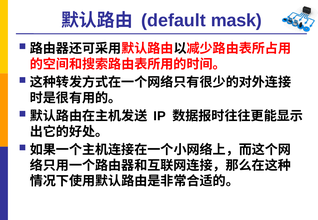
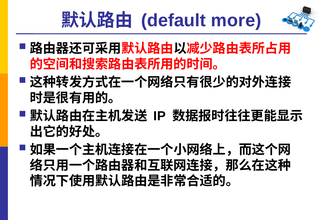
mask: mask -> more (236, 20)
